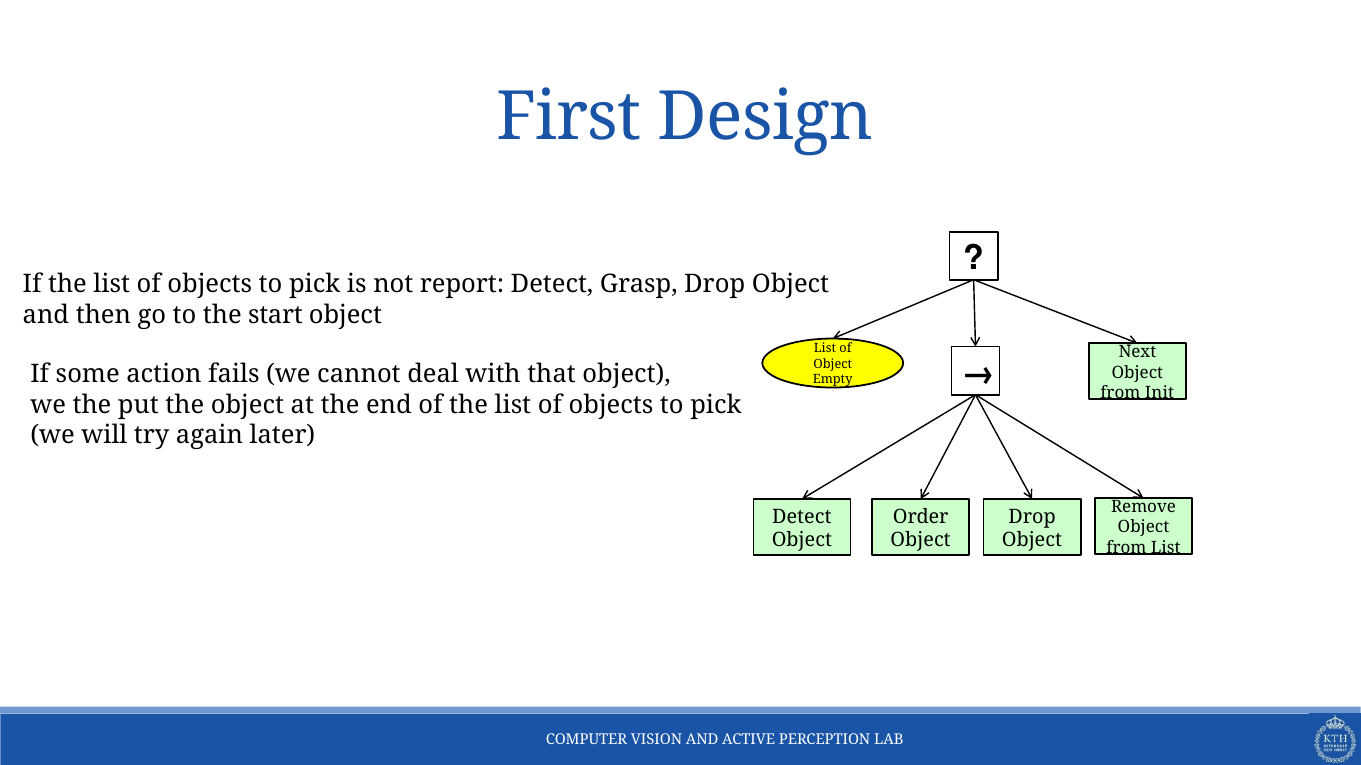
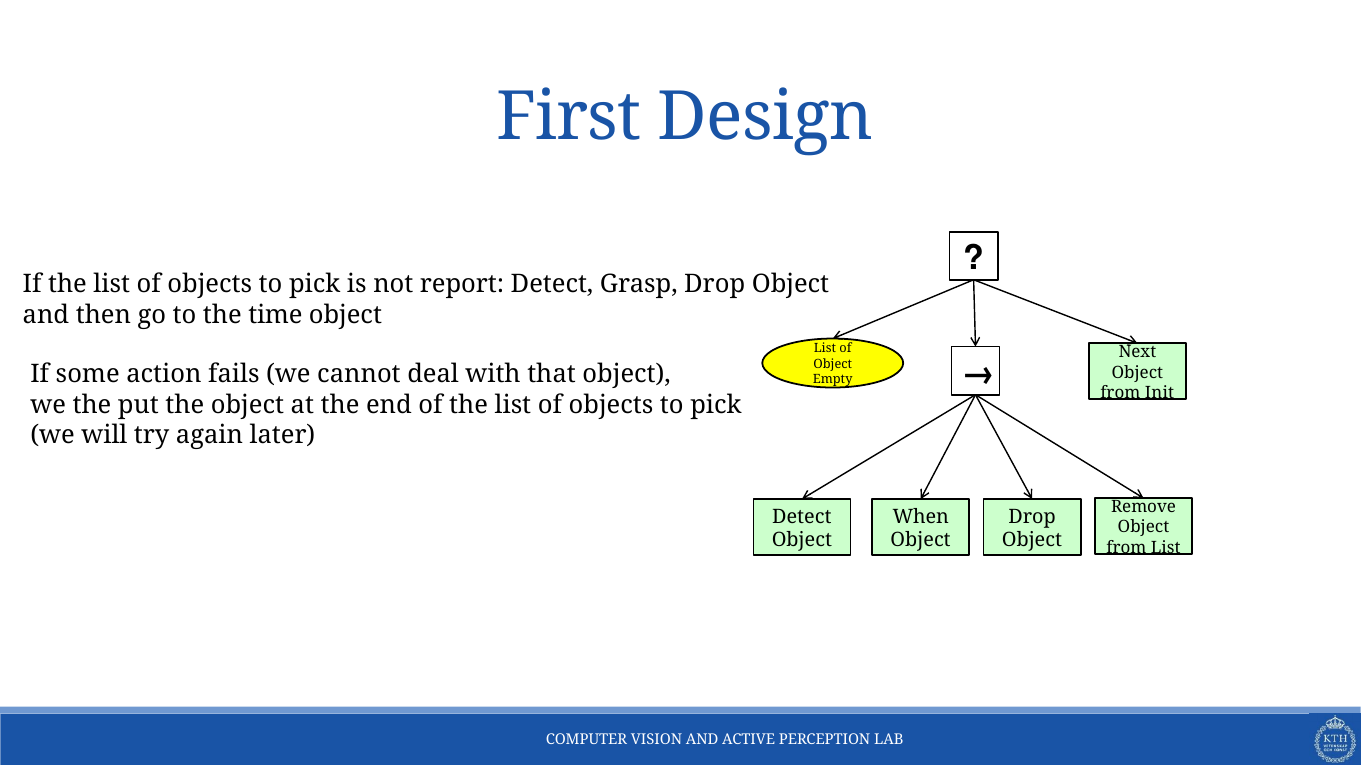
start: start -> time (275, 315)
Order: Order -> When (921, 517)
